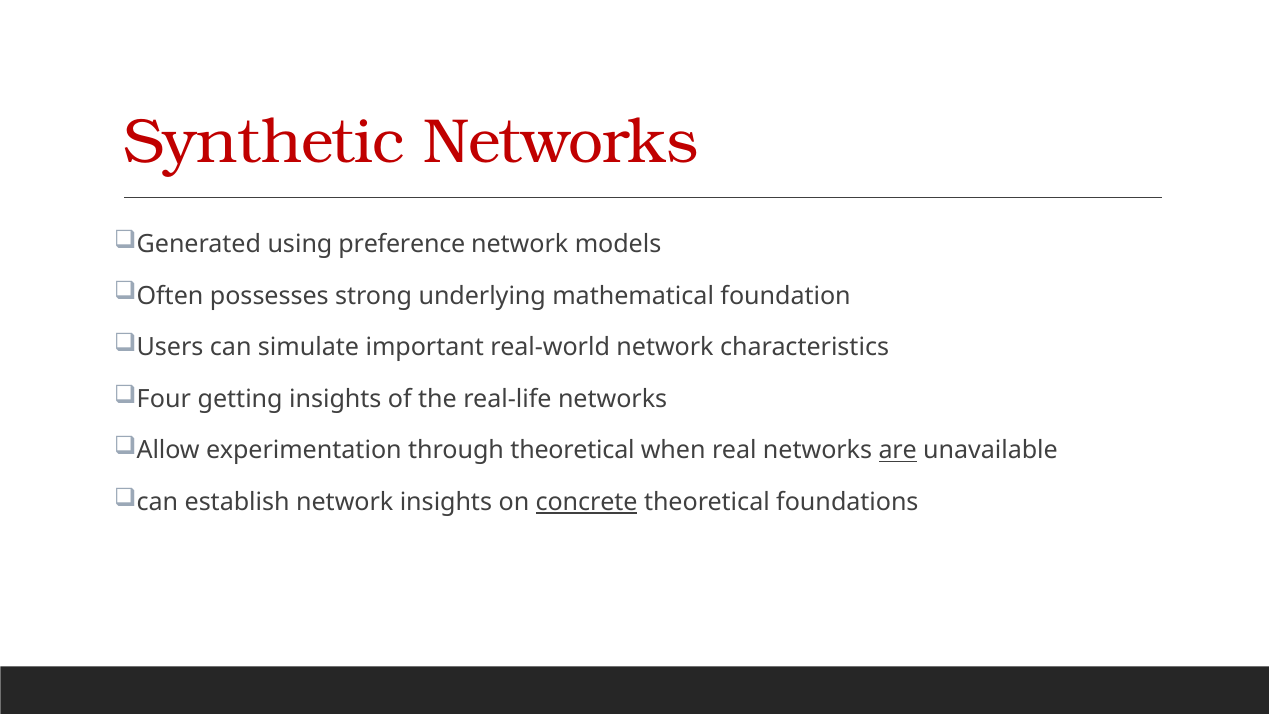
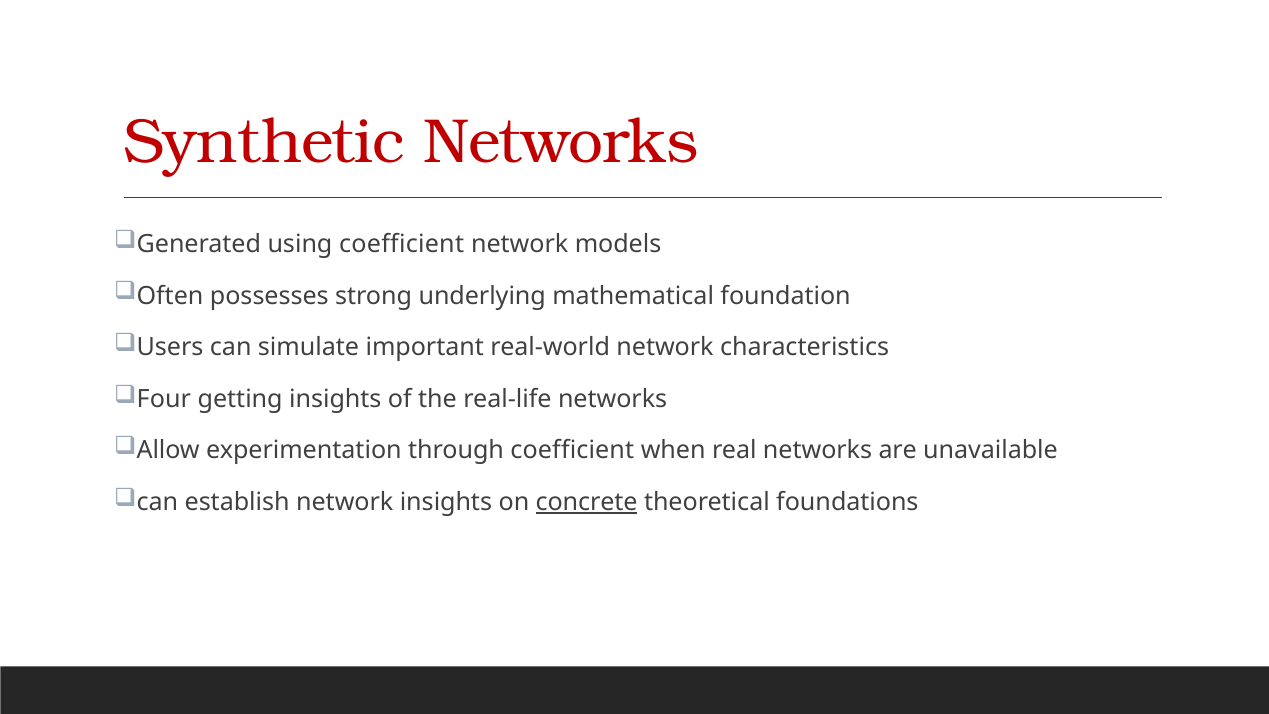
using preference: preference -> coefficient (402, 244)
through theoretical: theoretical -> coefficient (572, 451)
are underline: present -> none (898, 451)
